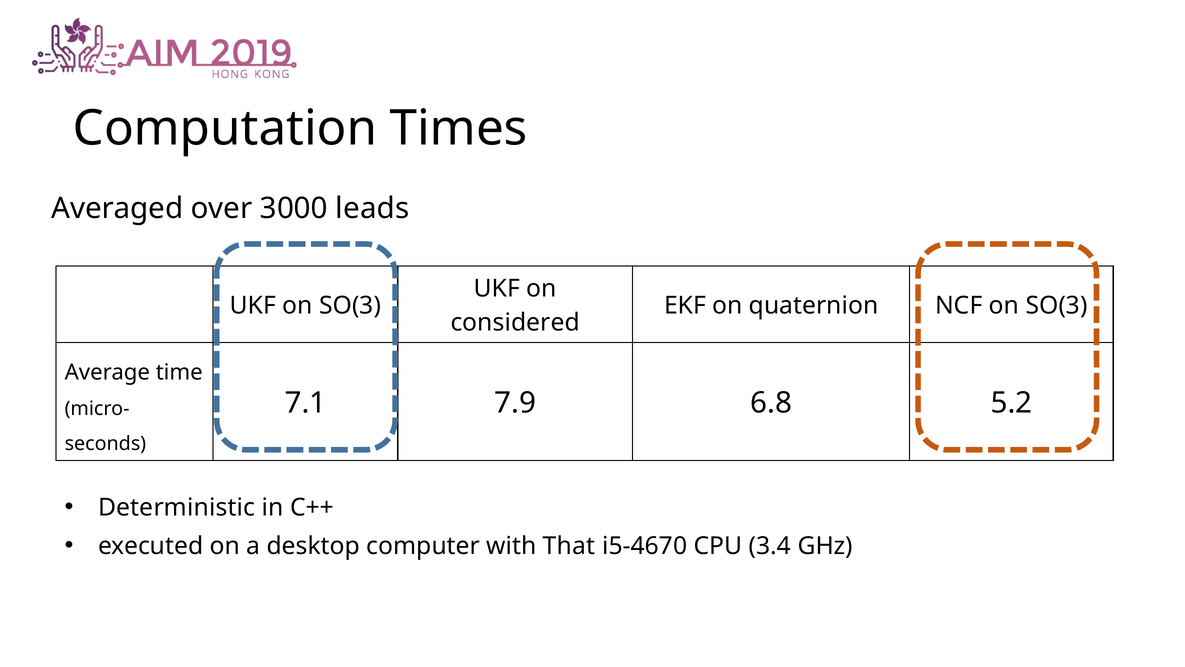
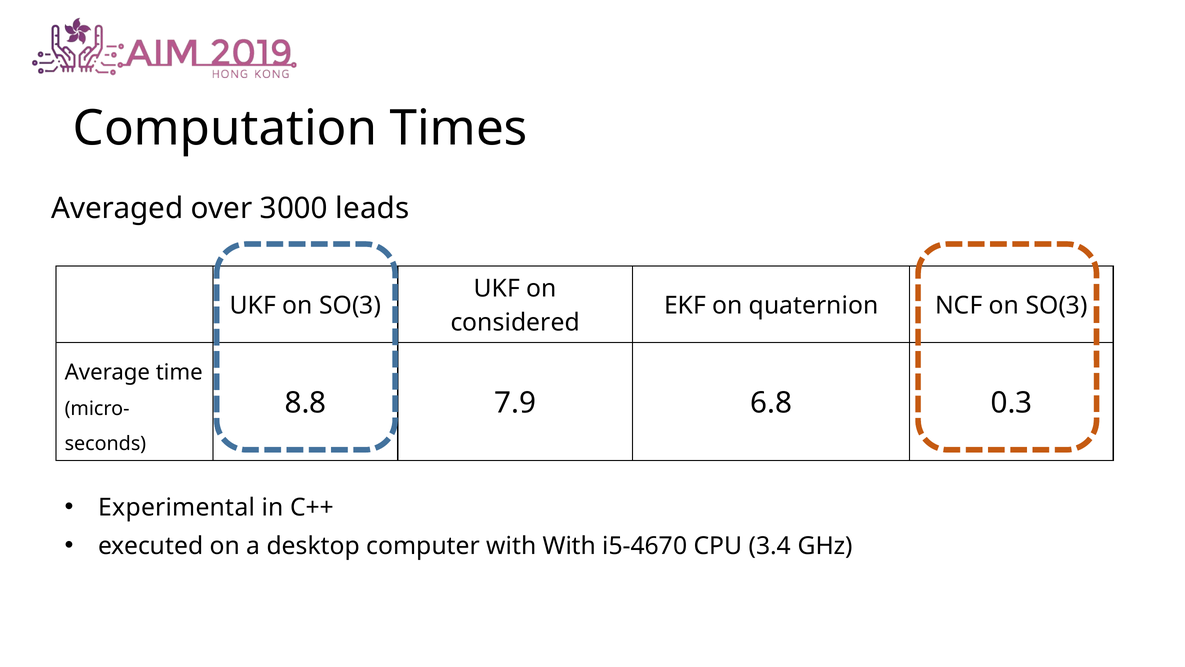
7.1: 7.1 -> 8.8 (305, 403)
5.2: 5.2 -> 0.3 (1012, 403)
Deterministic: Deterministic -> Experimental (177, 507)
with That: That -> With (569, 546)
